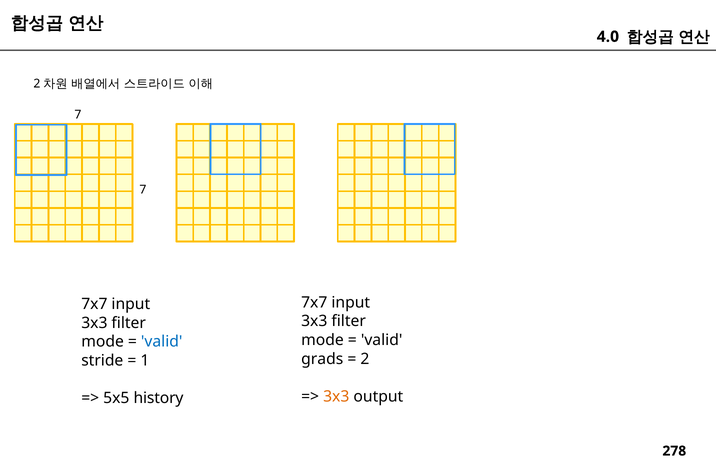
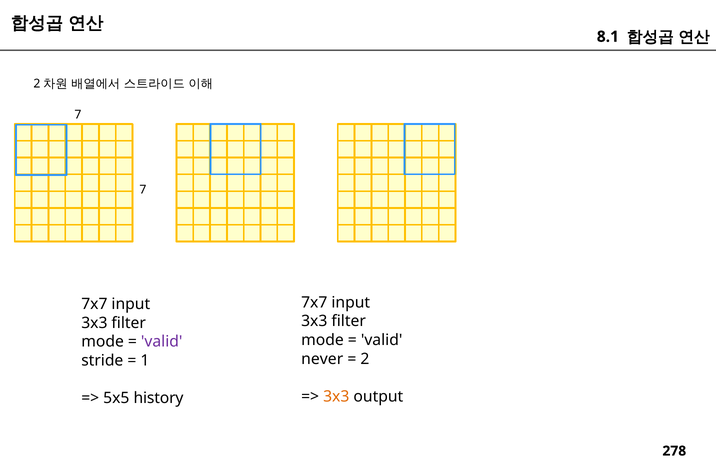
4.0: 4.0 -> 8.1 (608, 37)
valid colour: blue -> purple (162, 342)
grads: grads -> never (322, 359)
